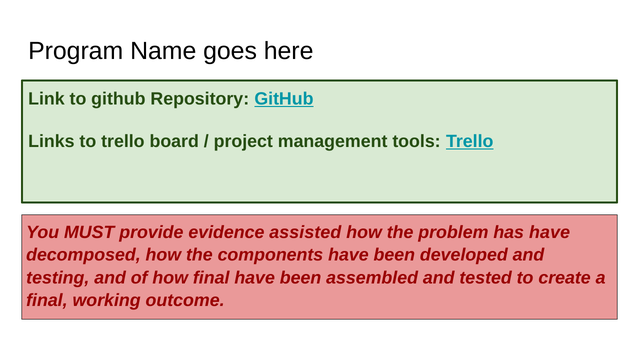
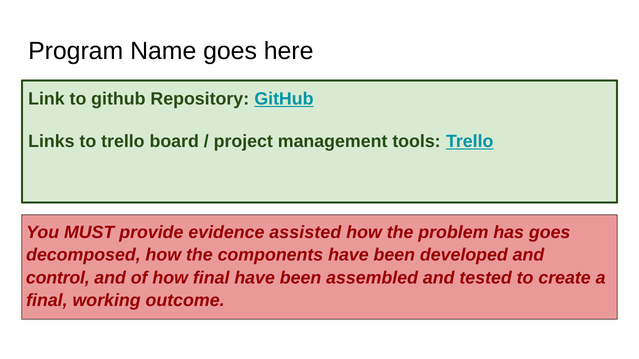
has have: have -> goes (550, 233)
testing: testing -> control (58, 278)
